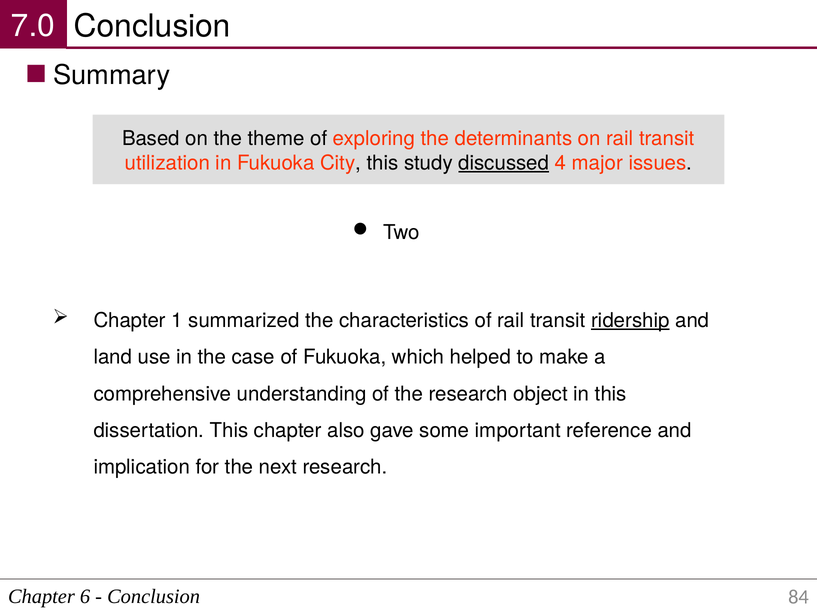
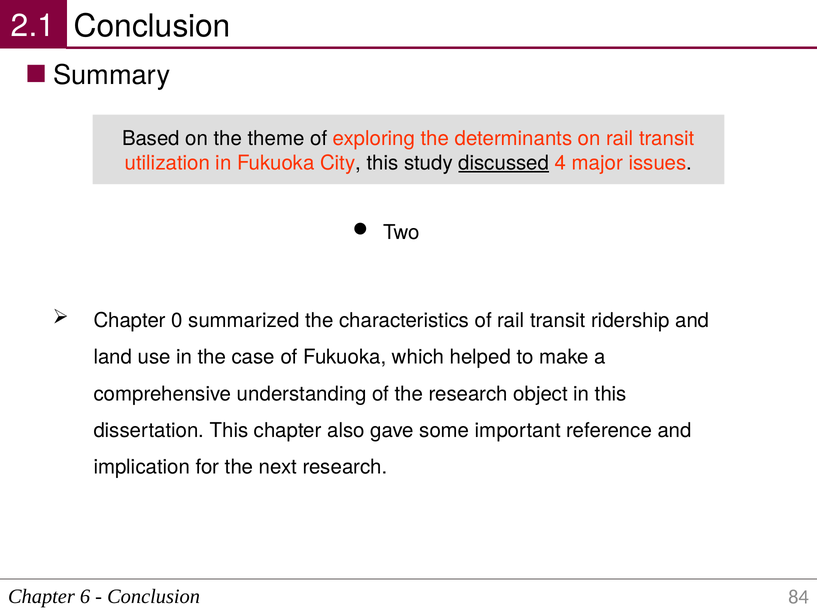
7.0: 7.0 -> 2.1 (33, 26)
1: 1 -> 0 (177, 321)
ridership underline: present -> none (630, 321)
